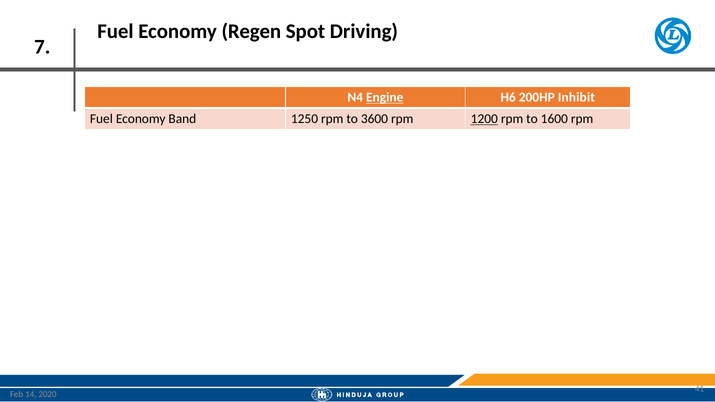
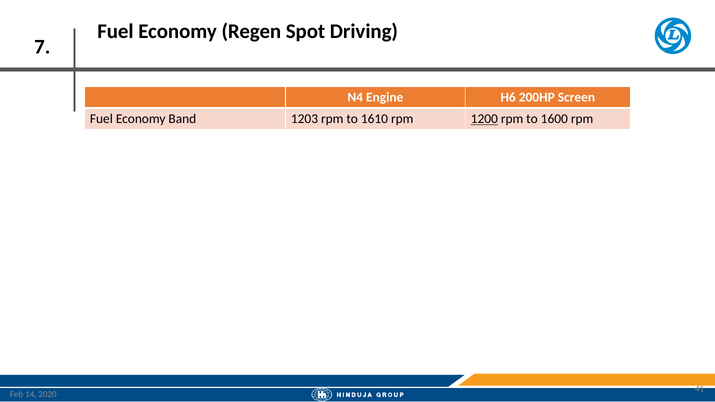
Engine underline: present -> none (385, 98)
Inhibit: Inhibit -> Screen (576, 98)
1250: 1250 -> 1203 (304, 119)
3600: 3600 -> 1610 (374, 119)
